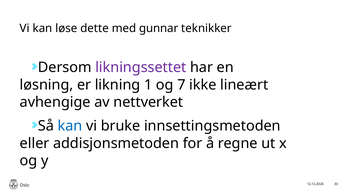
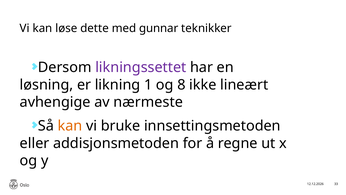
7: 7 -> 8 (181, 85)
nettverket: nettverket -> nærmeste (148, 102)
kan colour: blue -> orange (70, 126)
